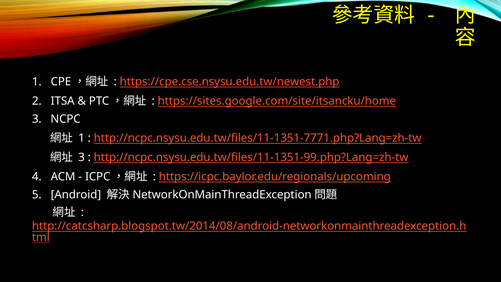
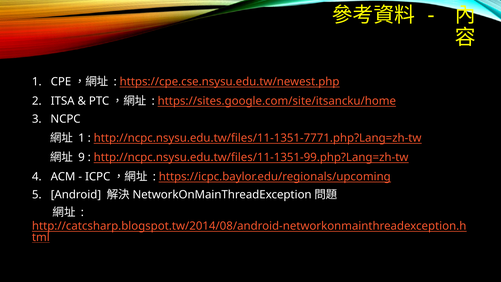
3: 3 -> 9 (81, 157)
